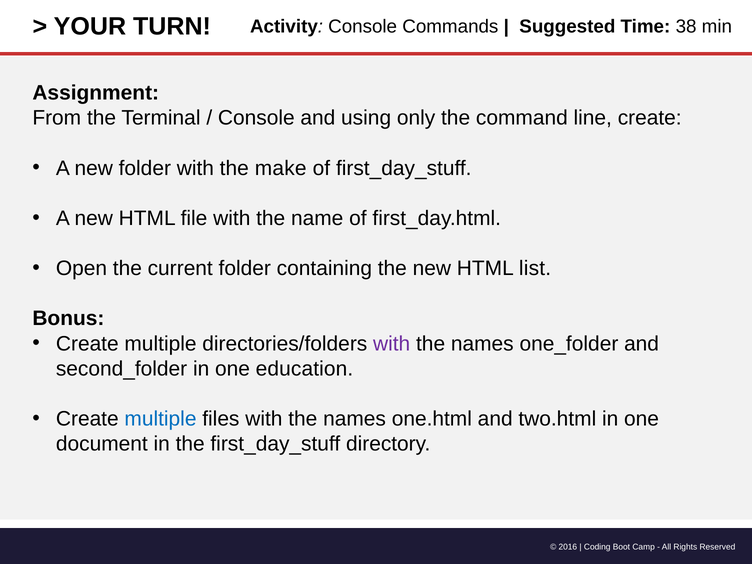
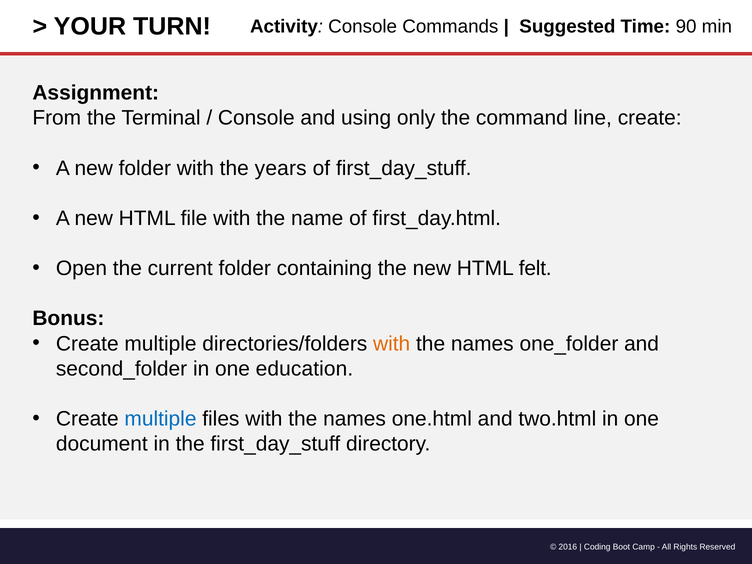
38: 38 -> 90 (686, 27)
make: make -> years (281, 168)
list: list -> felt (535, 268)
with colour: purple -> orange (392, 344)
